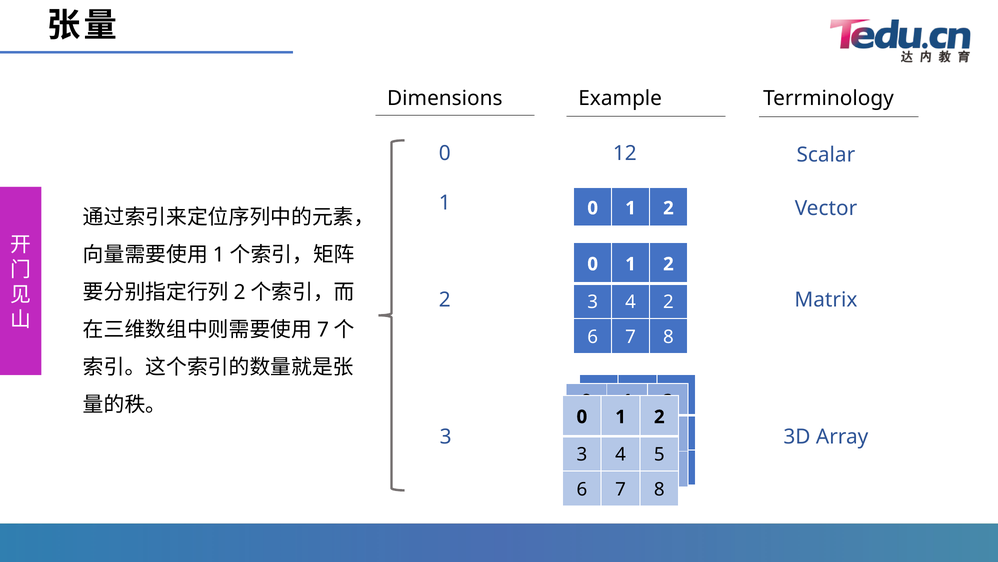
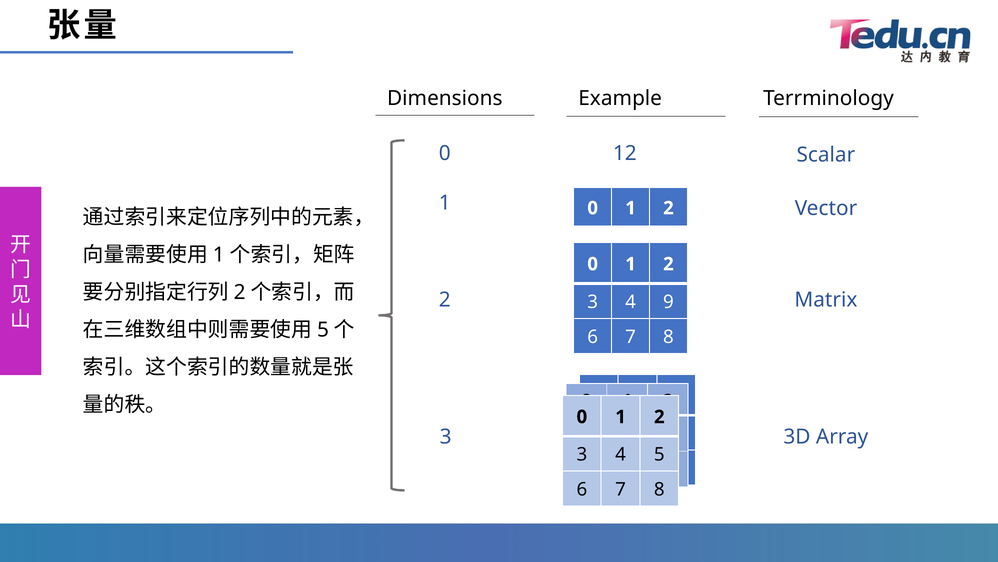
4 2: 2 -> 9 (668, 302)
7: 7 -> 5 (323, 330)
